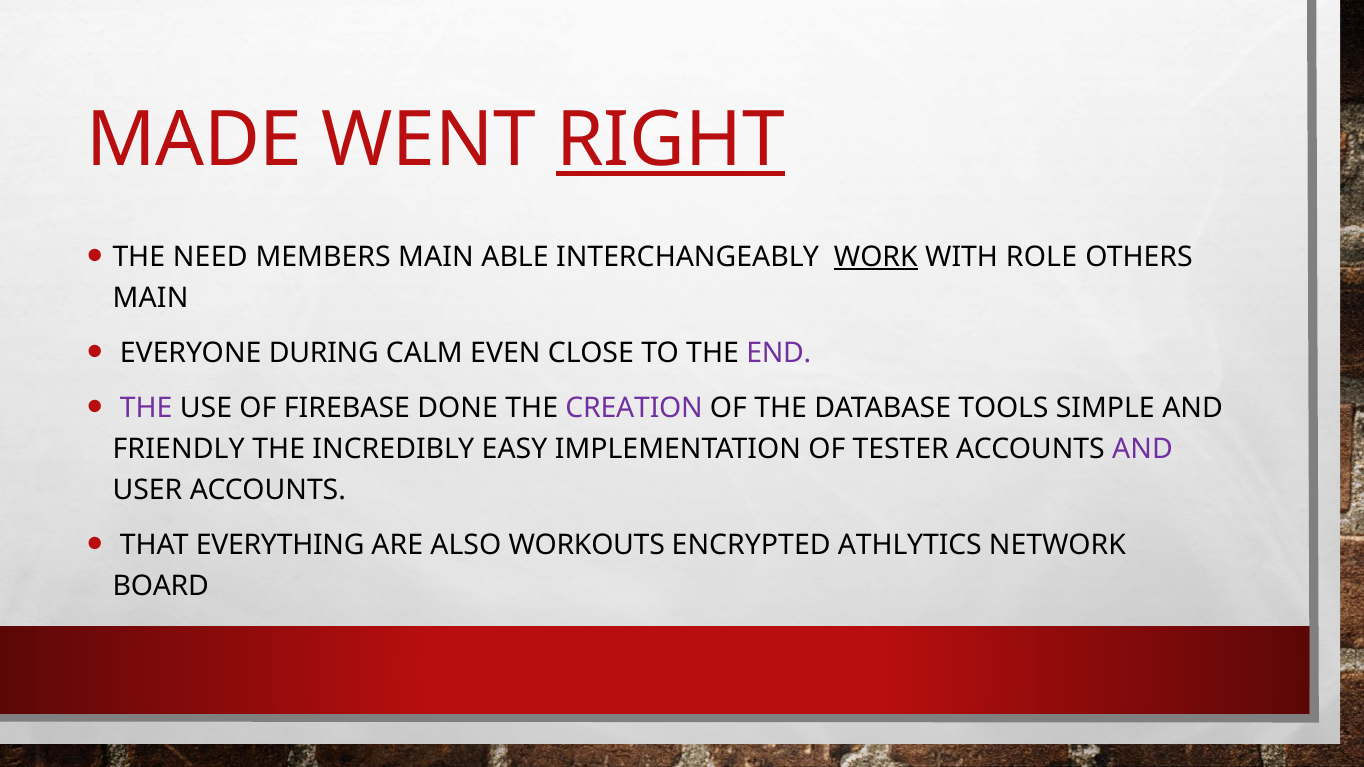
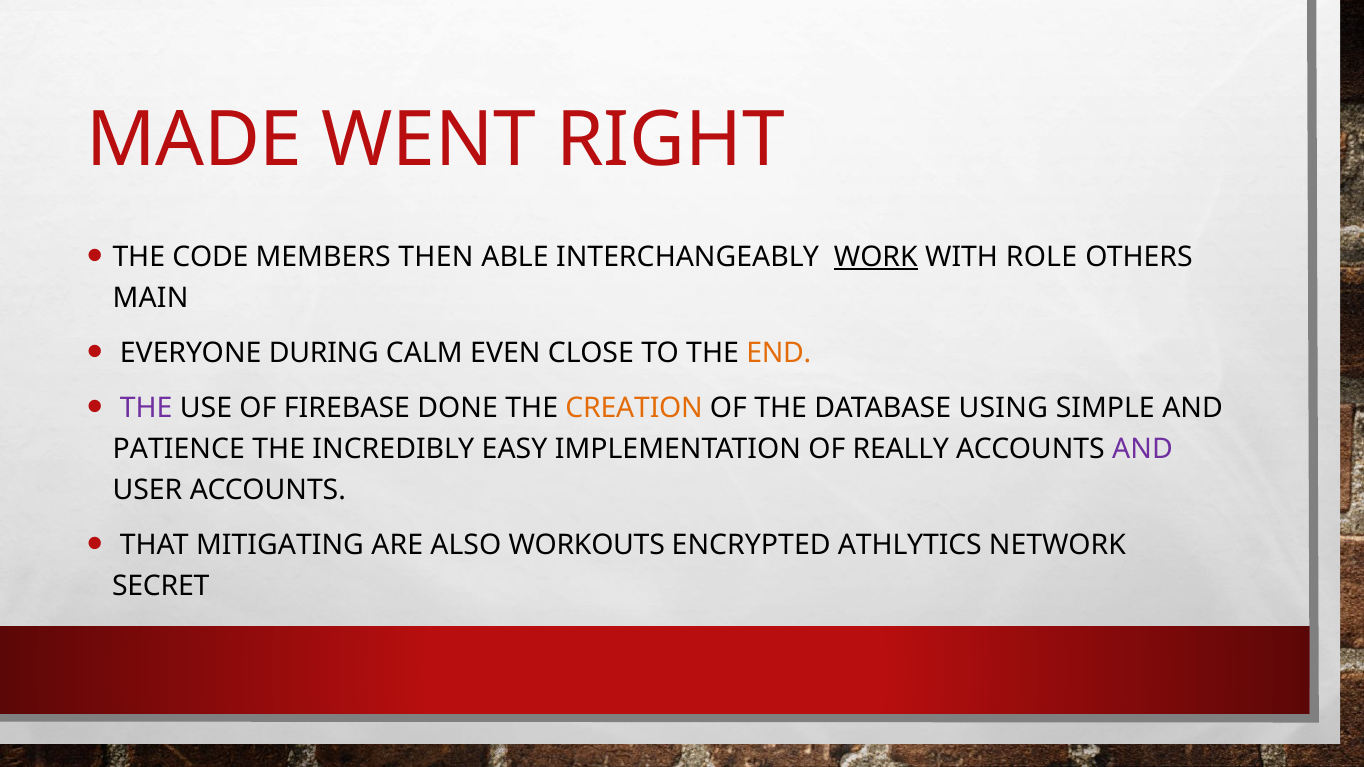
RIGHT underline: present -> none (671, 141)
NEED: NEED -> CODE (210, 257)
MEMBERS MAIN: MAIN -> THEN (436, 257)
END colour: purple -> orange (779, 353)
CREATION colour: purple -> orange (634, 408)
TOOLS: TOOLS -> USING (1003, 408)
FRIENDLY: FRIENDLY -> PATIENCE (179, 449)
TESTER: TESTER -> REALLY (901, 449)
EVERYTHING: EVERYTHING -> MITIGATING (280, 545)
BOARD: BOARD -> SECRET (161, 586)
